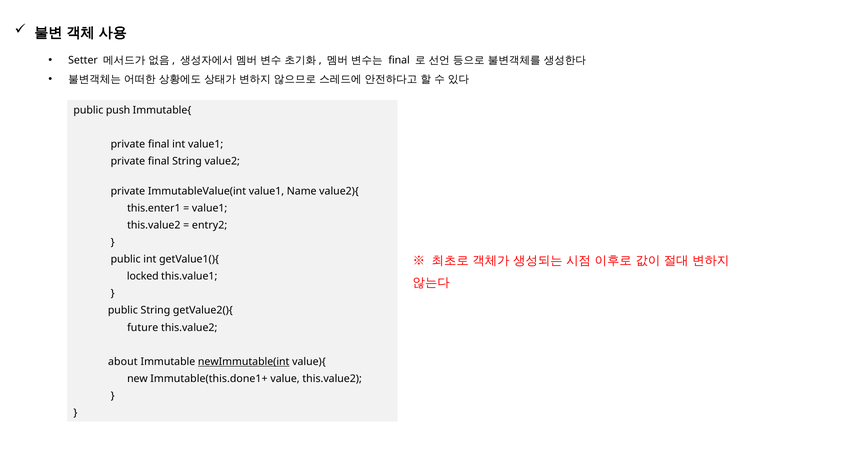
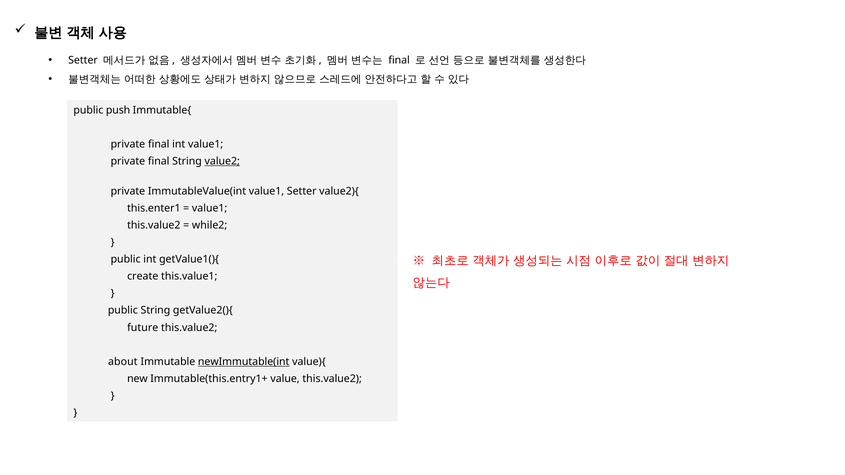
value2 underline: none -> present (222, 161)
value1 Name: Name -> Setter (302, 191)
entry2: entry2 -> while2 (210, 225)
locked: locked -> create (143, 277)
Immutable(this.done1+: Immutable(this.done1+ -> Immutable(this.entry1+ (209, 379)
